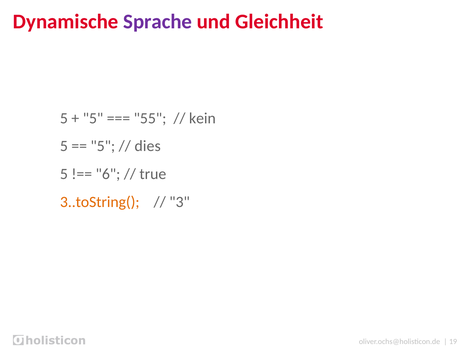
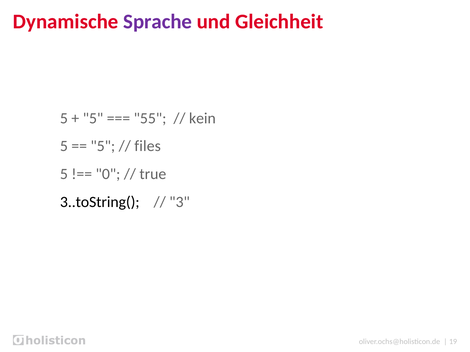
dies: dies -> files (148, 146)
6: 6 -> 0 (108, 174)
3..toString( colour: orange -> black (100, 202)
